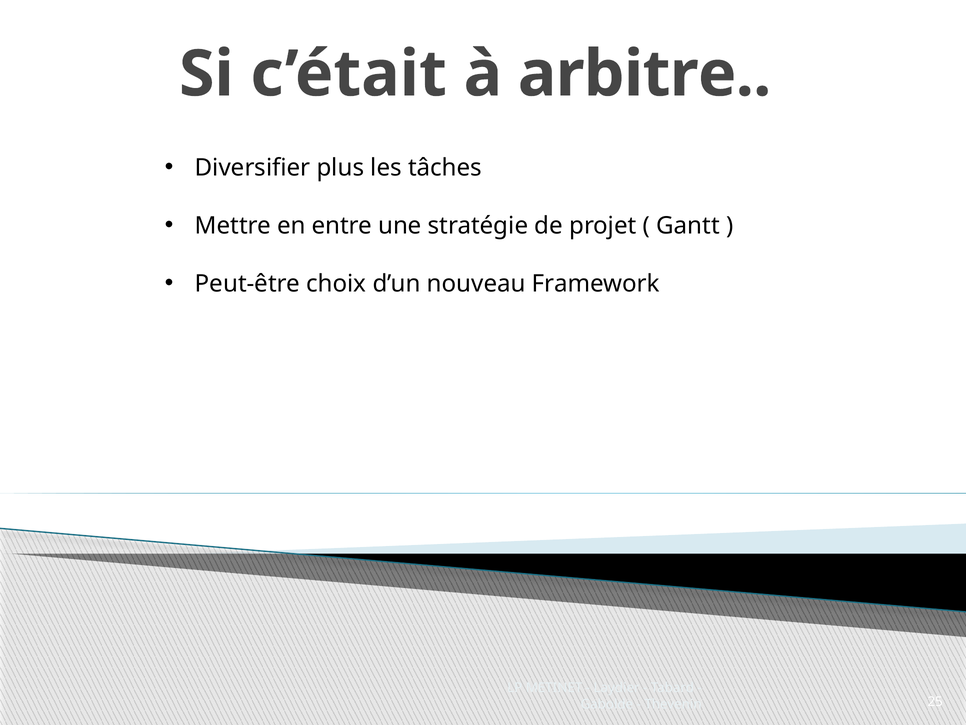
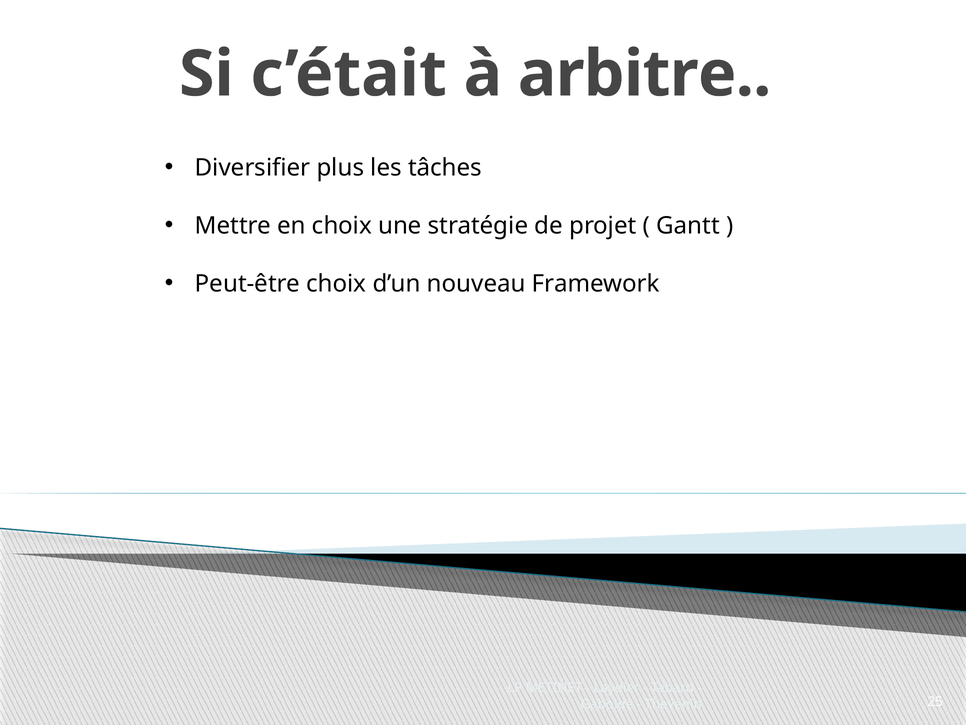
en entre: entre -> choix (342, 226)
